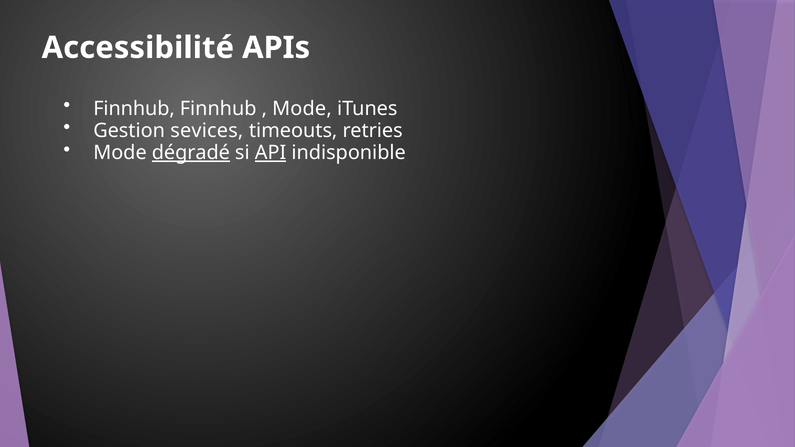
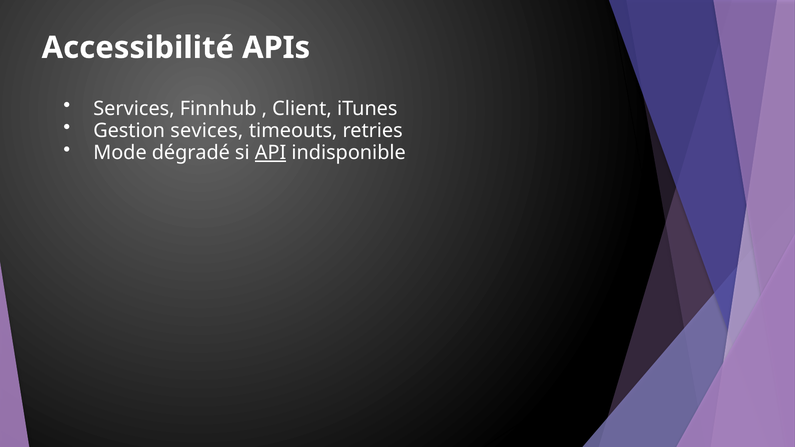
Finnhub: Finnhub -> Services (134, 109)
Mode: Mode -> Client (302, 109)
dégradé underline: present -> none (191, 153)
